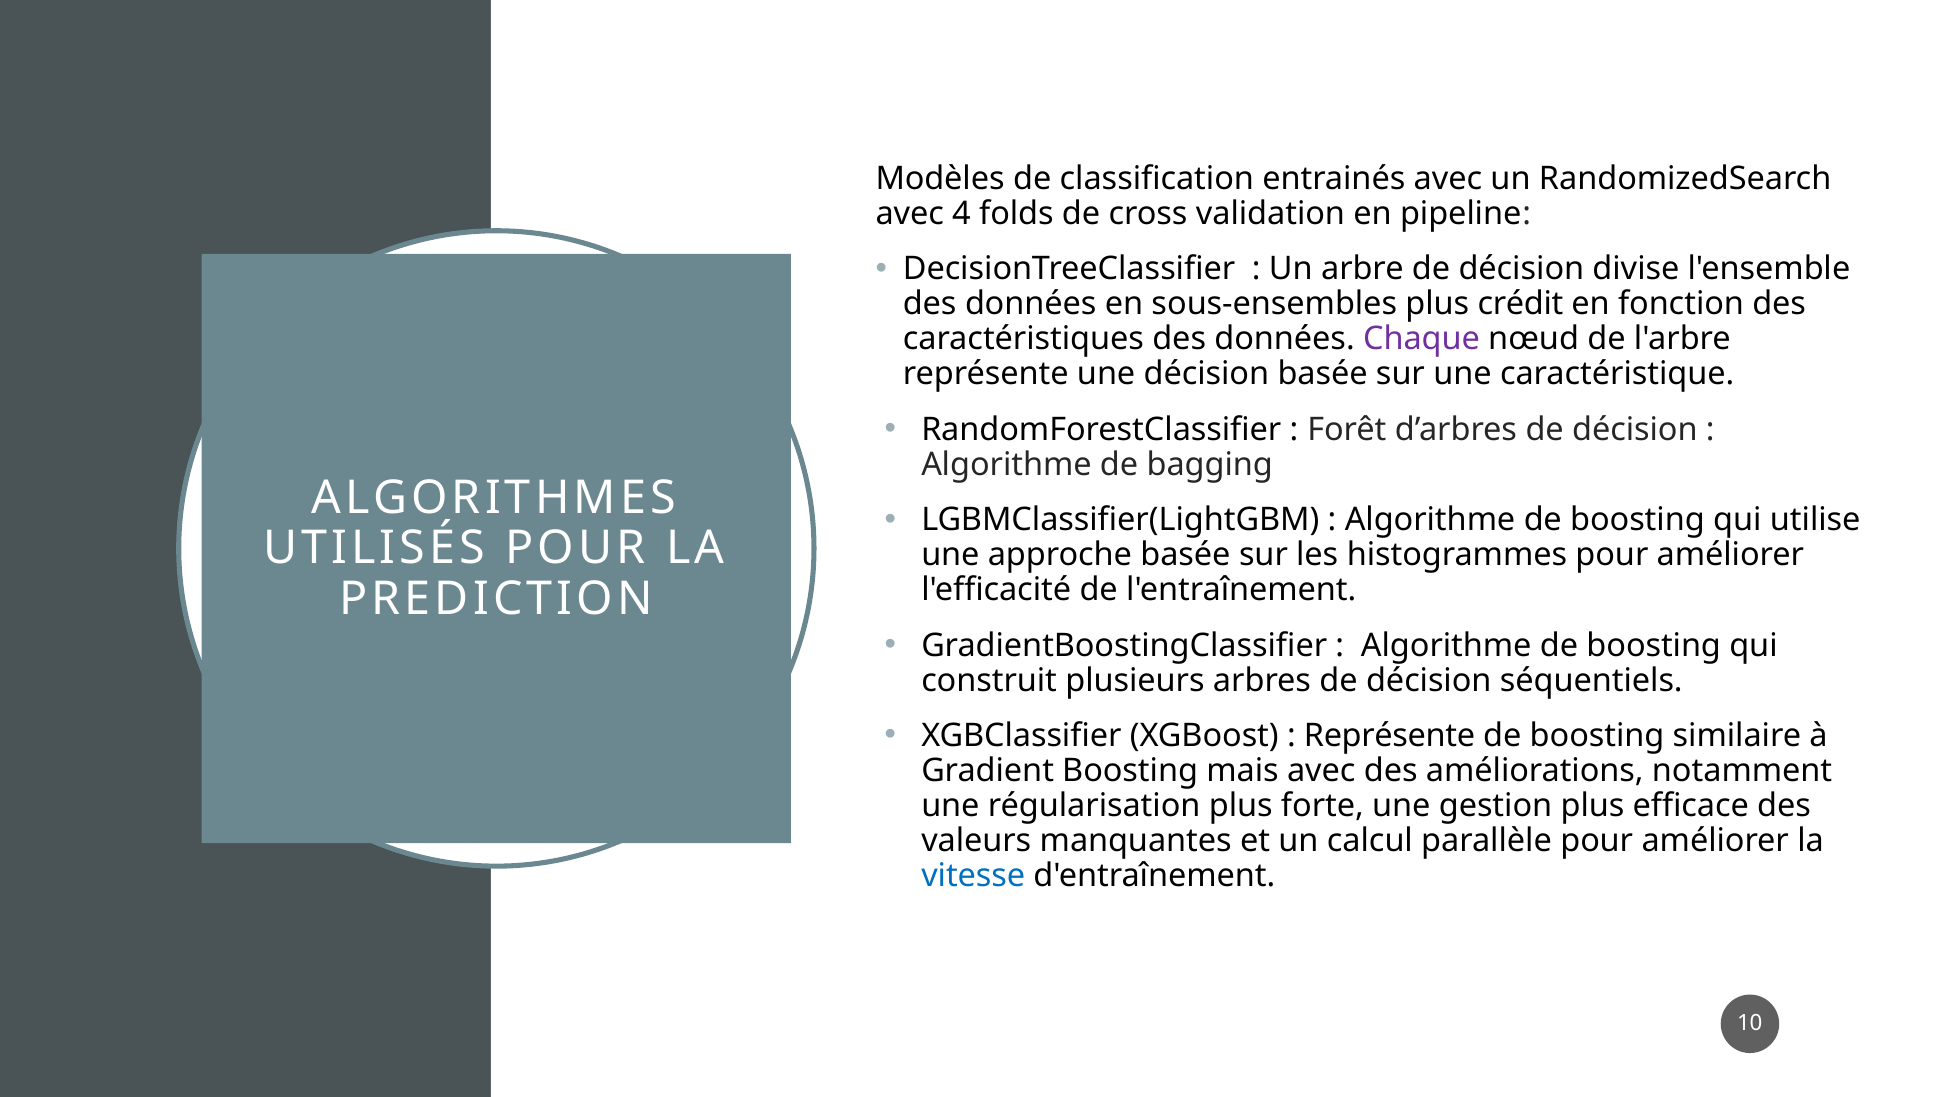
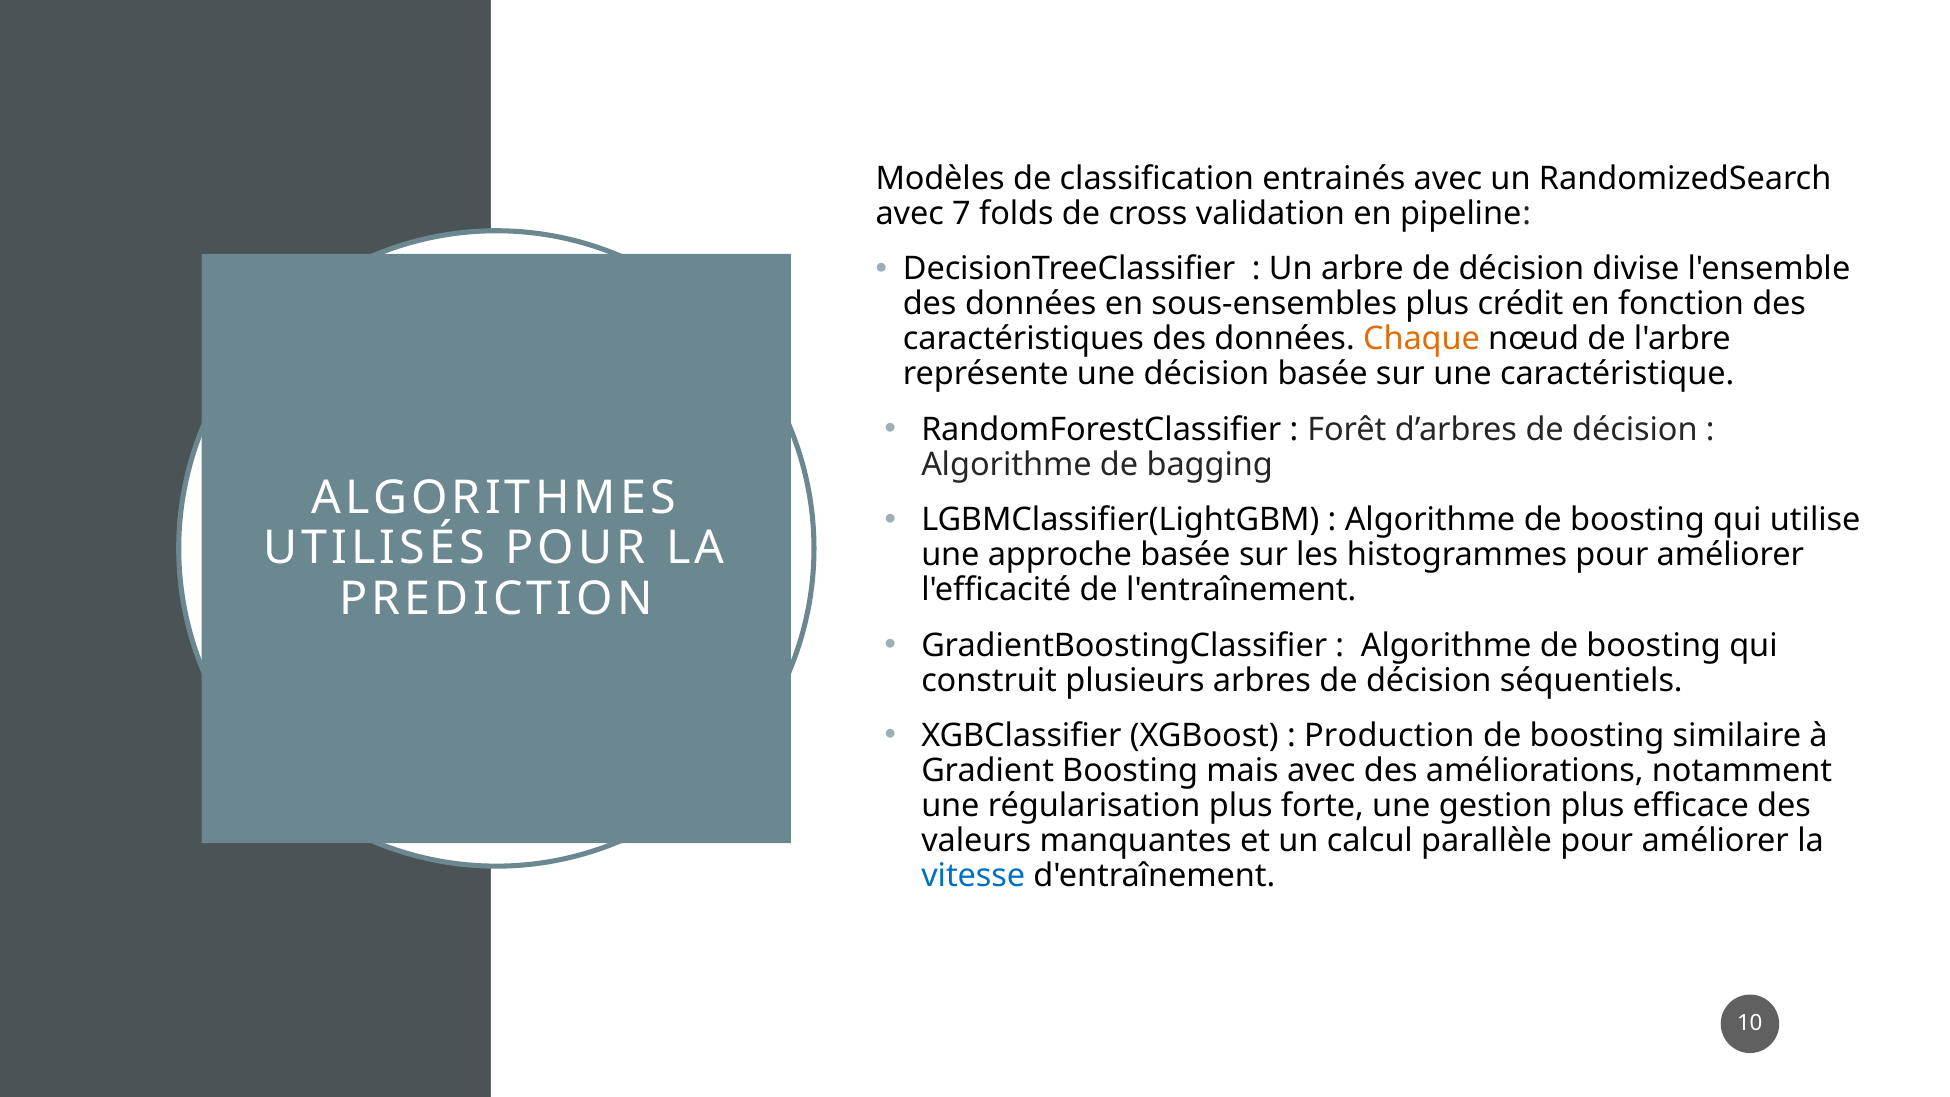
4: 4 -> 7 (962, 214)
Chaque colour: purple -> orange (1422, 339)
Représente: Représente -> Production (1389, 736)
